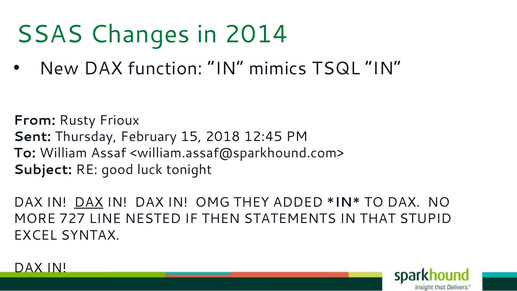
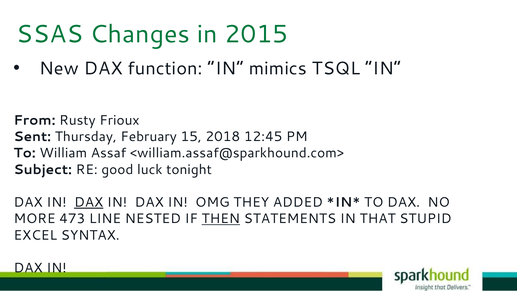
2014: 2014 -> 2015 (256, 34)
727: 727 -> 473 (72, 219)
THEN underline: none -> present (221, 219)
